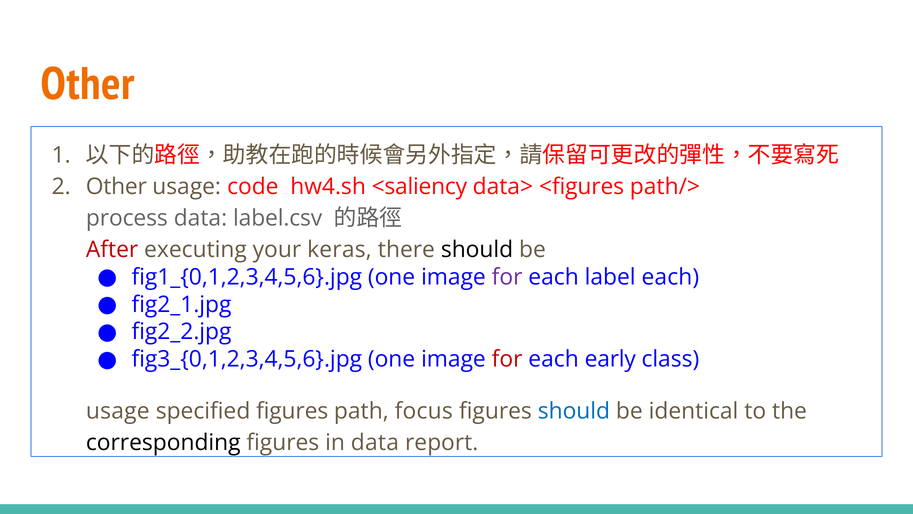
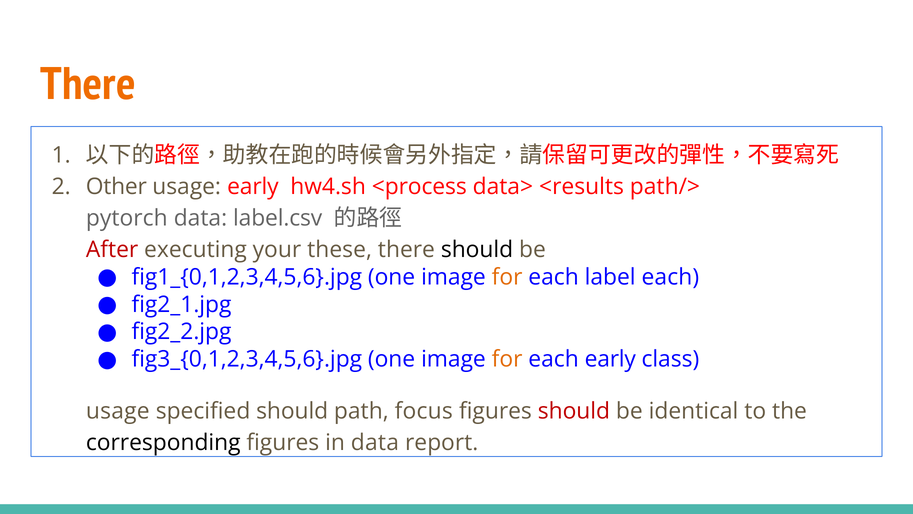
Other: Other -> There (88, 84)
usage code: code -> early (253, 186)
<saliency: <saliency -> <process (419, 186)
<figures: <figures -> <results (582, 186)
process: process -> pytorch (127, 218)
keras: keras -> these (340, 249)
for colour: purple -> orange (507, 277)
for colour: red -> orange (507, 359)
specified figures: figures -> should (292, 411)
should colour: blue -> red (574, 411)
